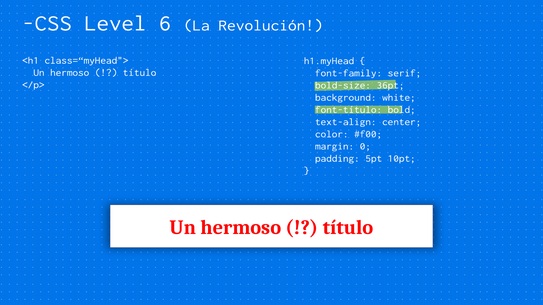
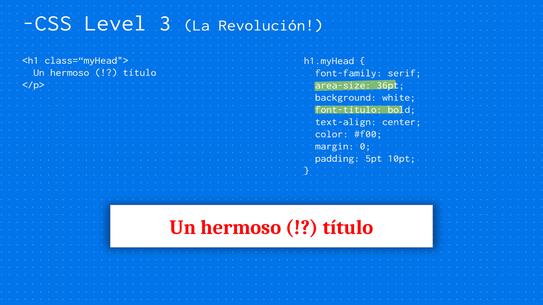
6: 6 -> 3 (165, 23)
bold-size: bold-size -> area-size (343, 85)
